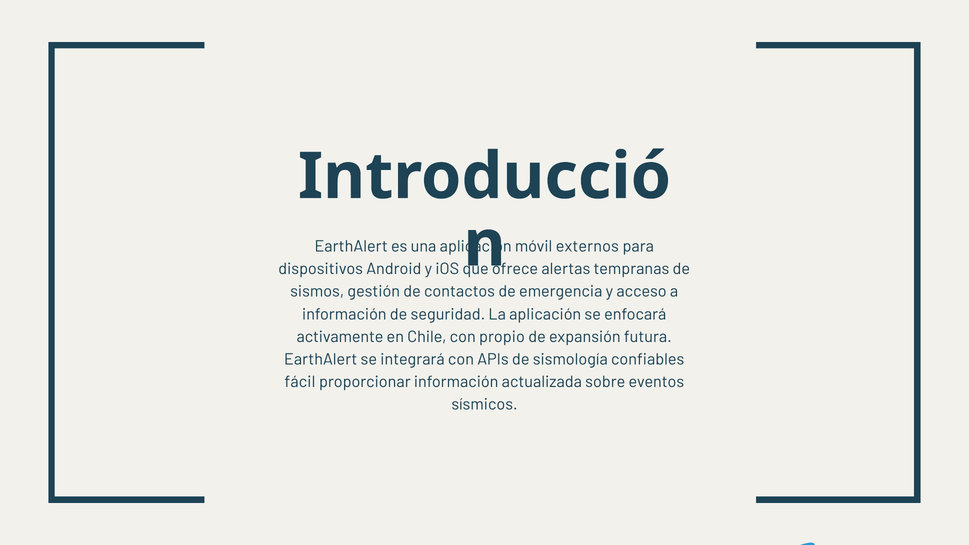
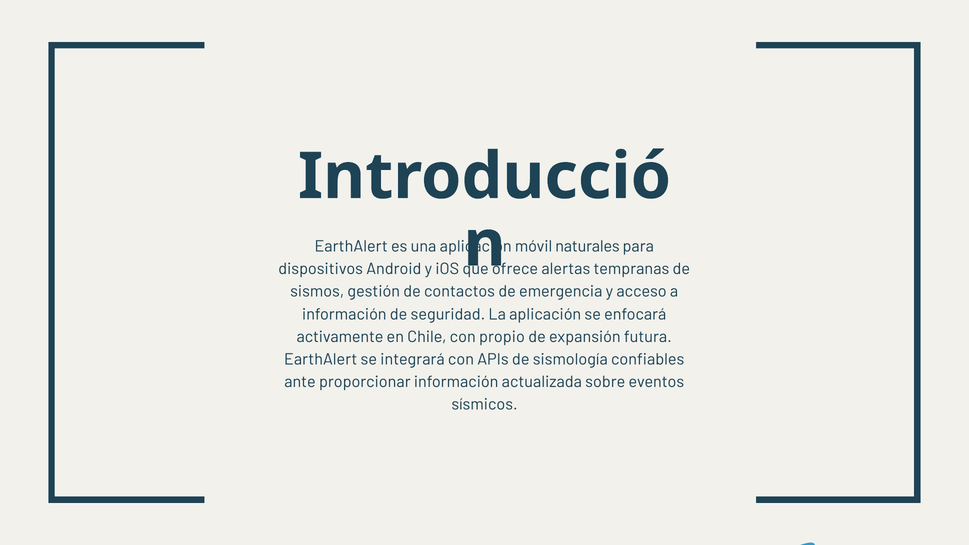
externos: externos -> naturales (588, 246)
fácil: fácil -> ante (300, 382)
